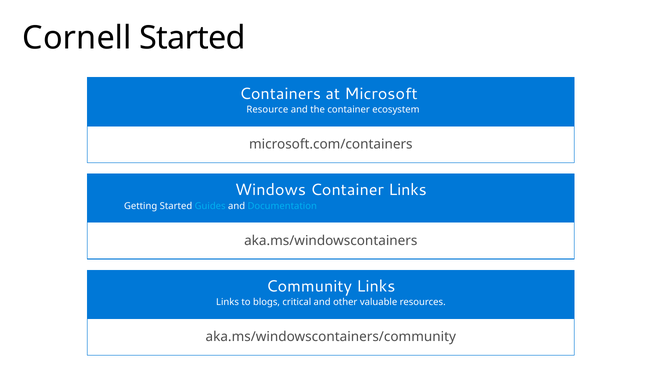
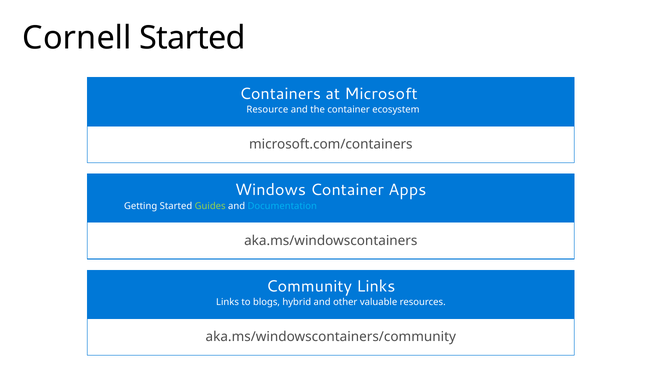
Container Links: Links -> Apps (407, 190)
Guides colour: light blue -> light green (210, 206)
critical: critical -> hybrid (297, 302)
